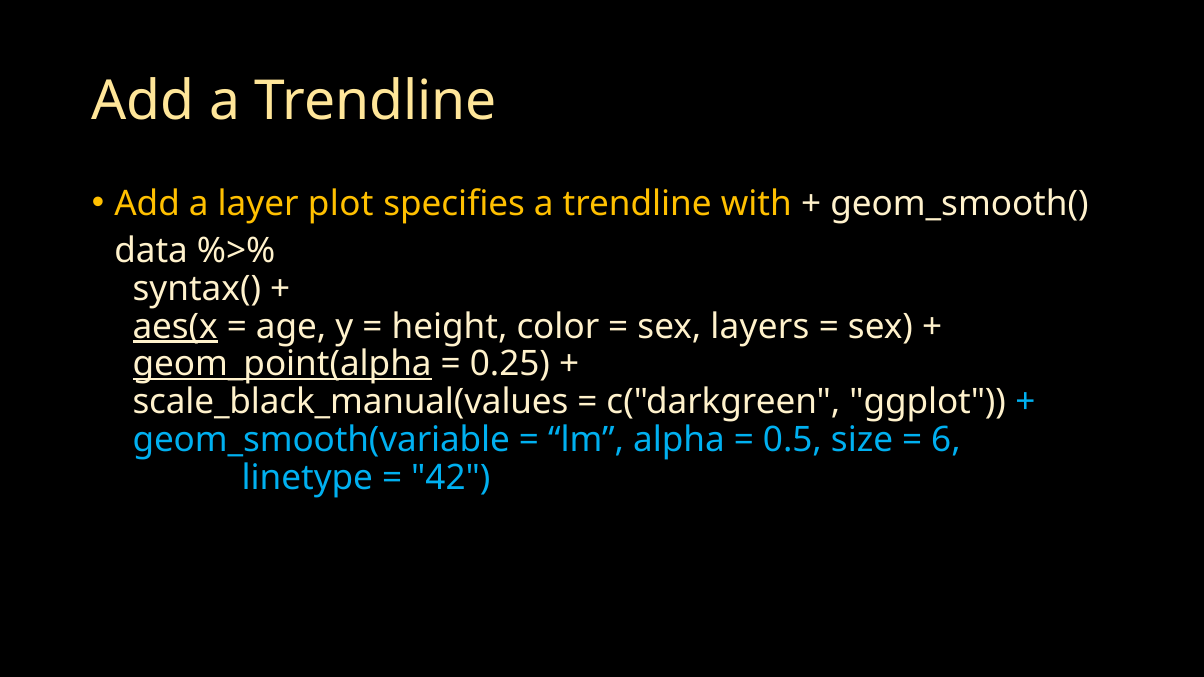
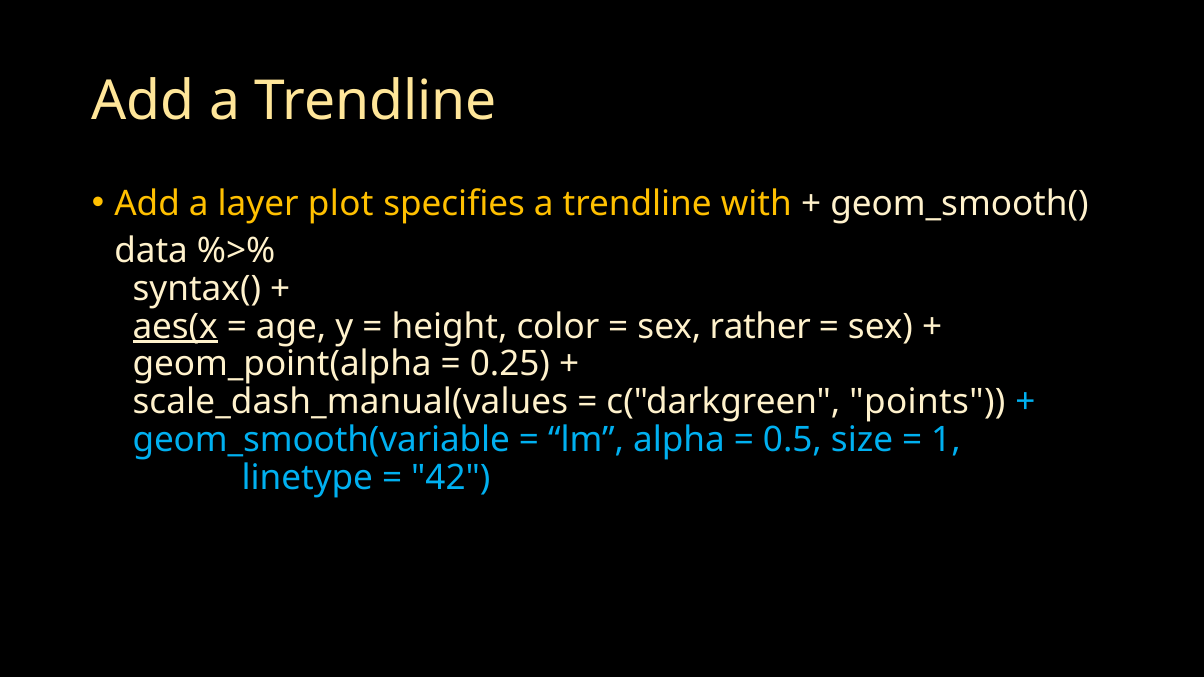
layers: layers -> rather (760, 327)
geom_point(alpha underline: present -> none (282, 364)
scale_black_manual(values: scale_black_manual(values -> scale_dash_manual(values (350, 402)
ggplot: ggplot -> points (927, 402)
6: 6 -> 1 (946, 440)
